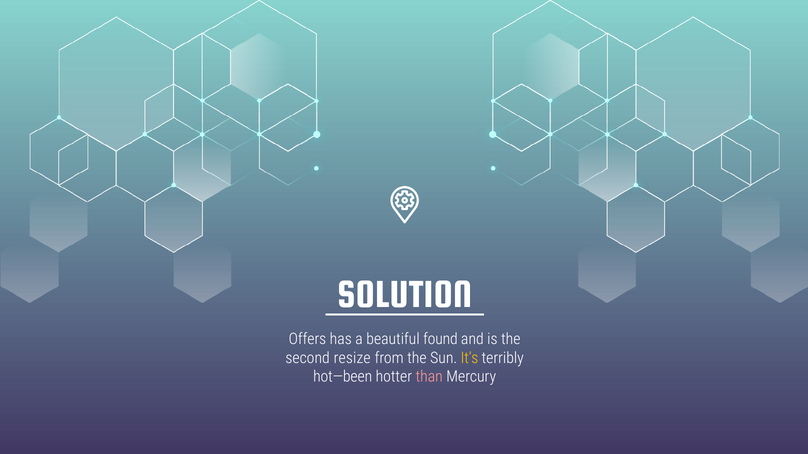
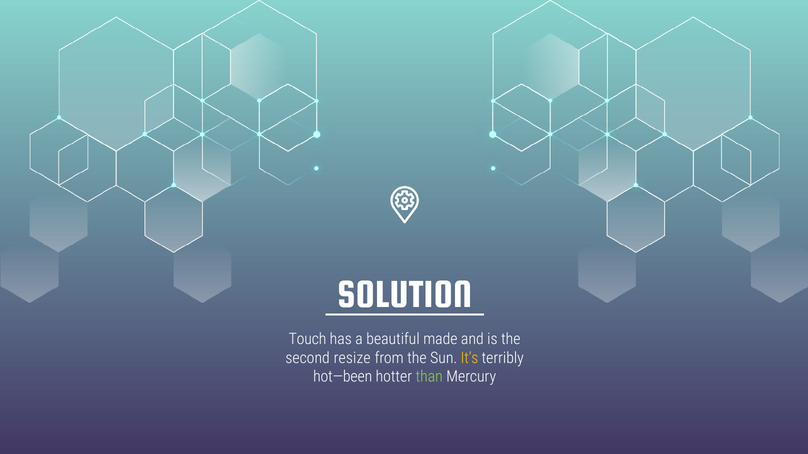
Offers: Offers -> Touch (308, 339)
found: found -> made (440, 339)
than colour: pink -> light green (429, 377)
